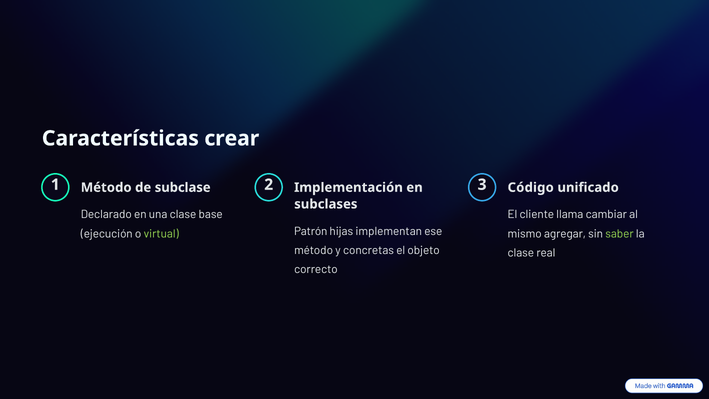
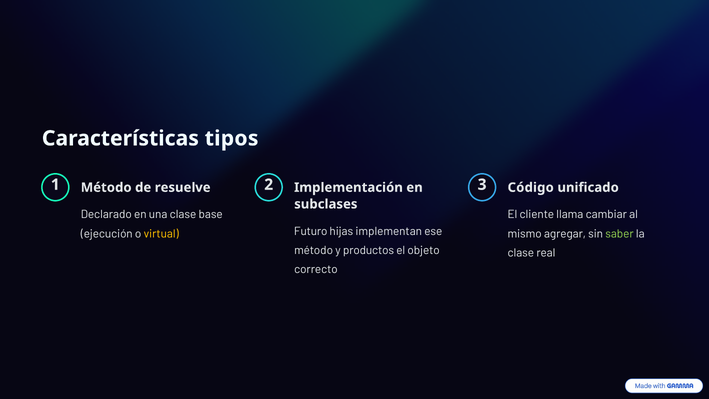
crear: crear -> tipos (232, 138)
subclase: subclase -> resuelve (183, 187)
Patrón: Patrón -> Futuro (311, 231)
virtual colour: light green -> yellow (161, 234)
concretas: concretas -> productos (369, 250)
